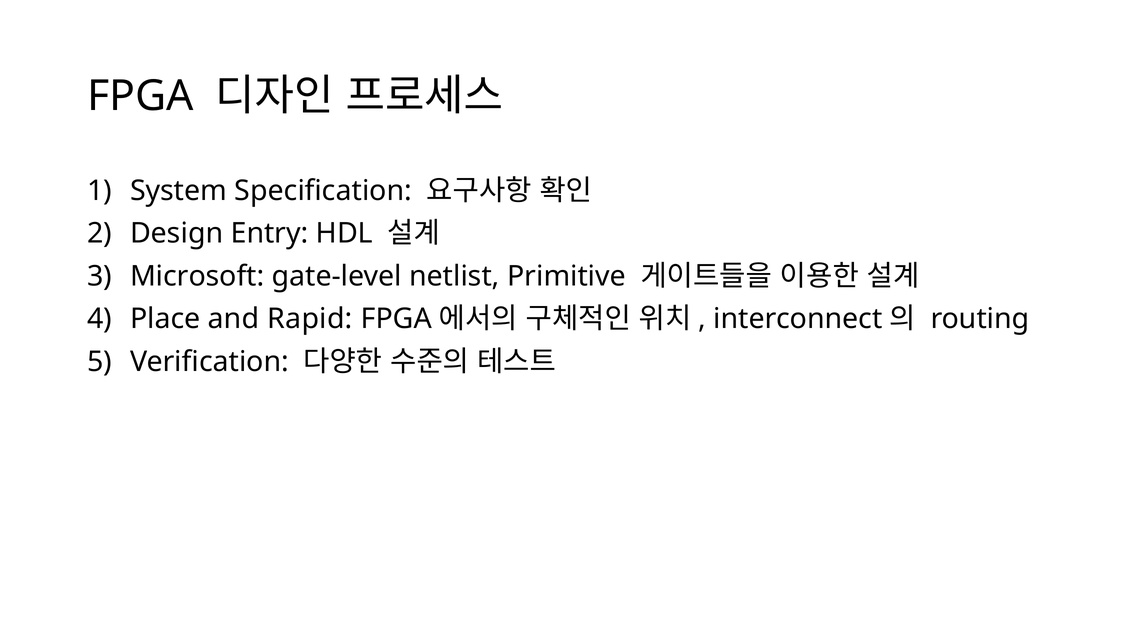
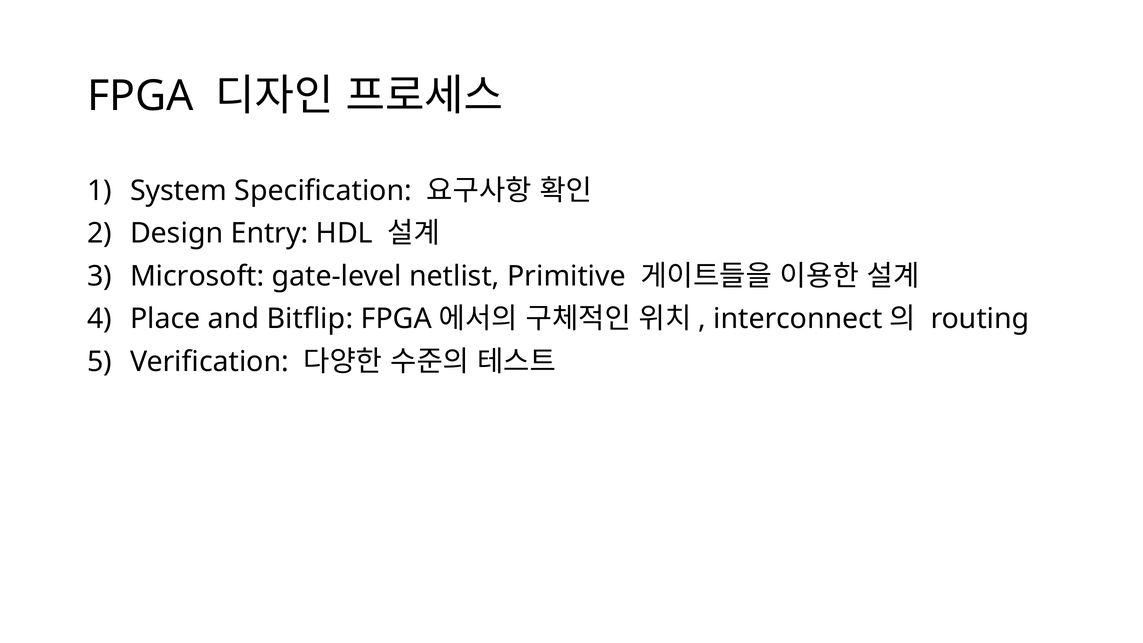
Rapid: Rapid -> Bitflip (310, 319)
